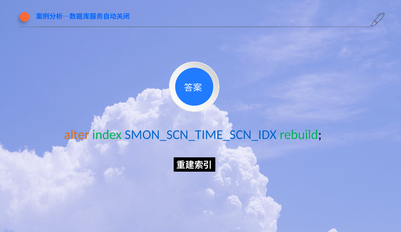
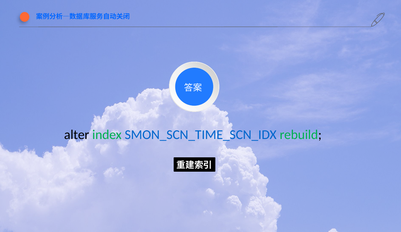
alter colour: orange -> black (77, 135)
